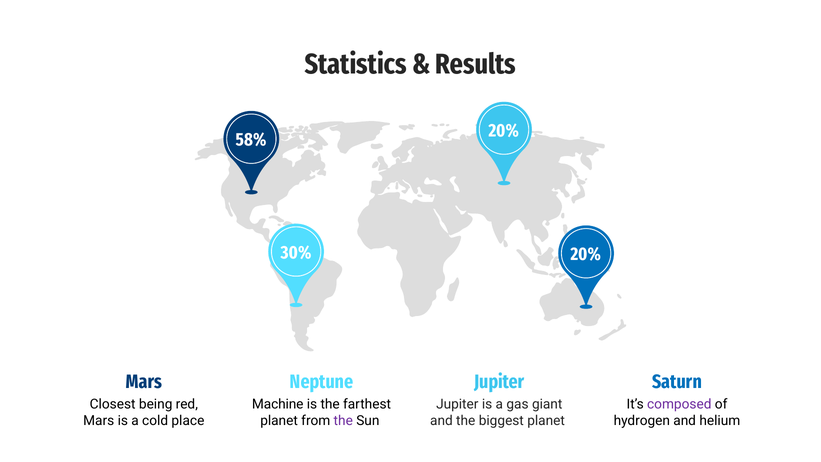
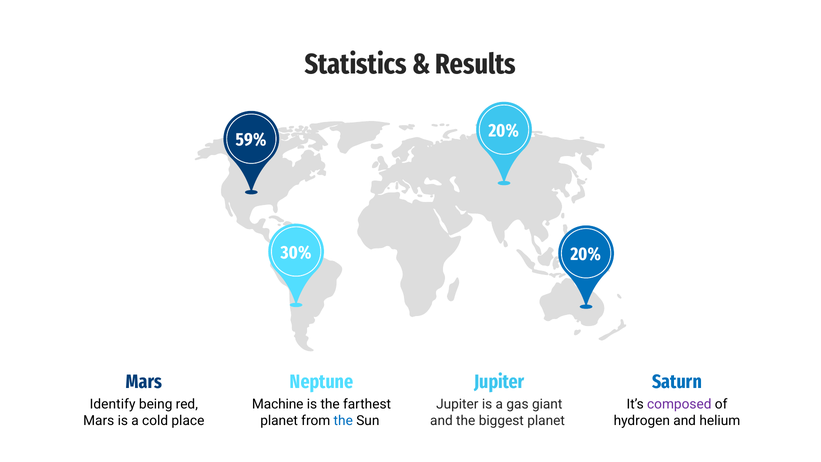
58%: 58% -> 59% (251, 140)
Closest: Closest -> Identify (113, 404)
the colour: purple -> blue (343, 420)
